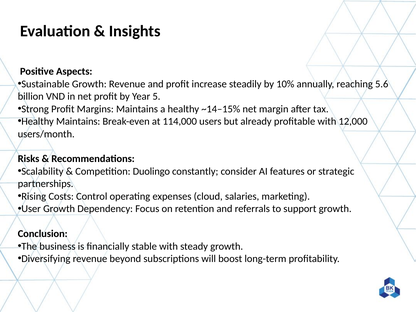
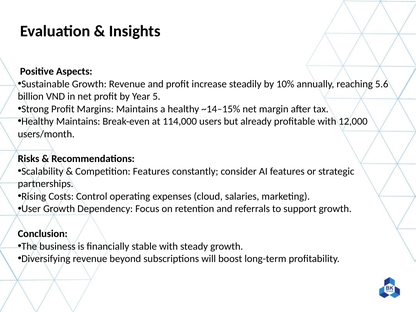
Competition Duolingo: Duolingo -> Features (151, 171)
